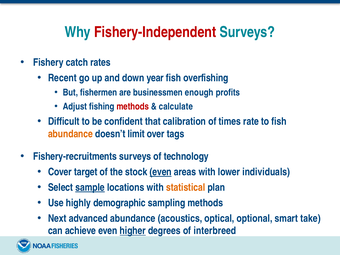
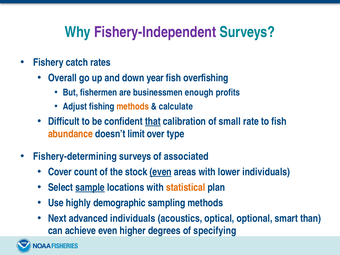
Fishery-Independent colour: red -> purple (155, 32)
Recent: Recent -> Overall (62, 78)
methods colour: red -> orange (133, 106)
that underline: none -> present (153, 121)
times: times -> small (230, 121)
tags: tags -> type (176, 134)
Fishery-recruitments: Fishery-recruitments -> Fishery-determining (75, 156)
technology: technology -> associated (186, 156)
target: target -> count (86, 172)
advanced abundance: abundance -> individuals (133, 218)
take: take -> than (311, 218)
higher underline: present -> none (133, 231)
interbreed: interbreed -> specifying (215, 231)
